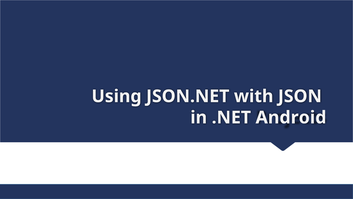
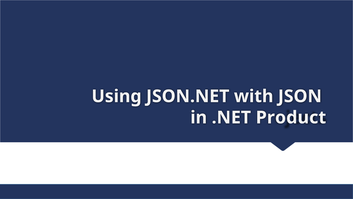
Android: Android -> Product (291, 117)
